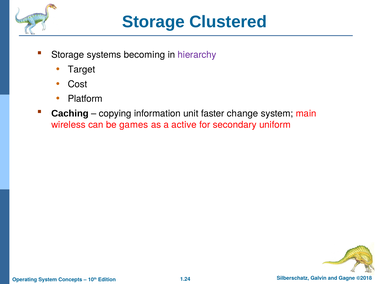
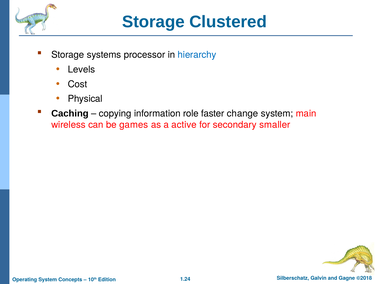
becoming: becoming -> processor (144, 55)
hierarchy colour: purple -> blue (197, 55)
Target: Target -> Levels (81, 69)
Platform: Platform -> Physical (85, 99)
unit: unit -> role (191, 113)
uniform: uniform -> smaller (275, 125)
